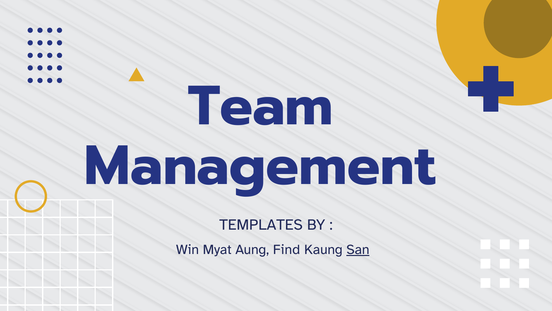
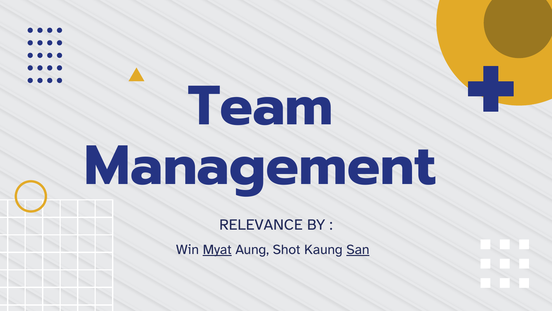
TEMPLATES: TEMPLATES -> RELEVANCE (261, 225)
Myat underline: none -> present (217, 249)
Find: Find -> Shot (287, 249)
